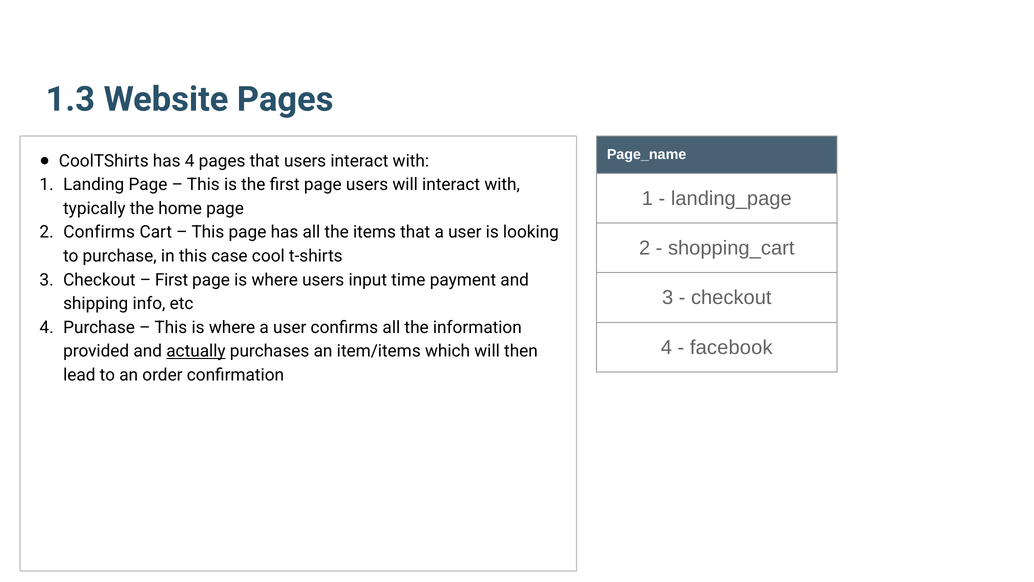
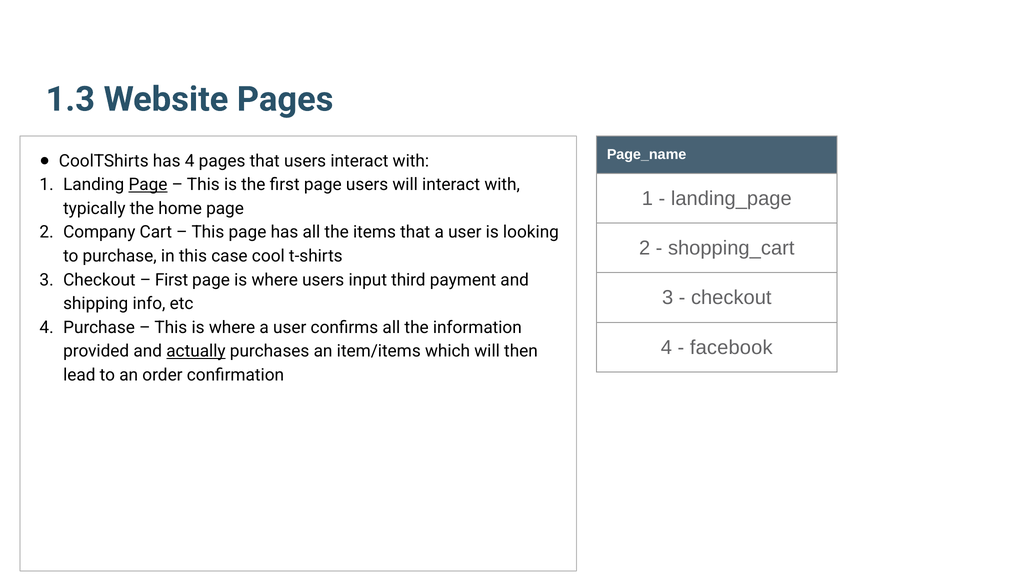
Page underline: none -> present (148, 185)
2 Confirms: Confirms -> Company (99, 232)
time: time -> third (408, 280)
